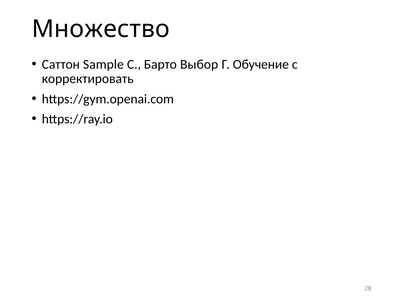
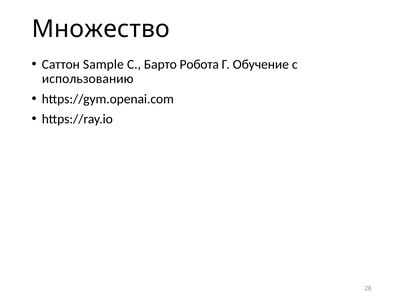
Выбор: Выбор -> Робота (199, 64)
корректировать: корректировать -> использованию (88, 79)
